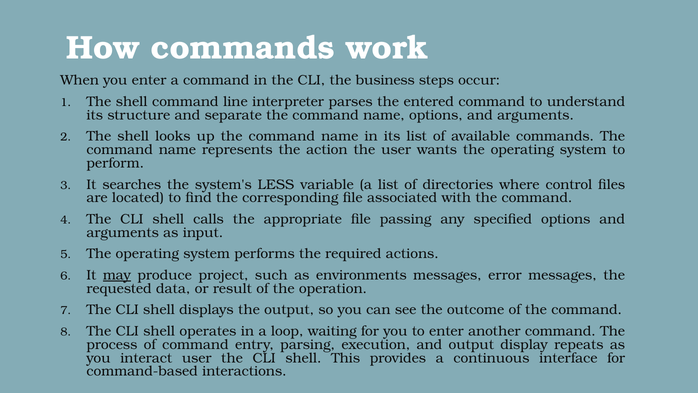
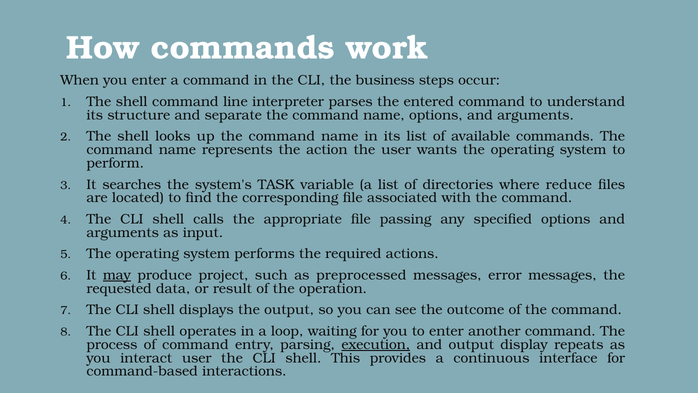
LESS: LESS -> TASK (276, 184)
control: control -> reduce (569, 184)
environments: environments -> preprocessed (361, 275)
execution underline: none -> present (376, 344)
